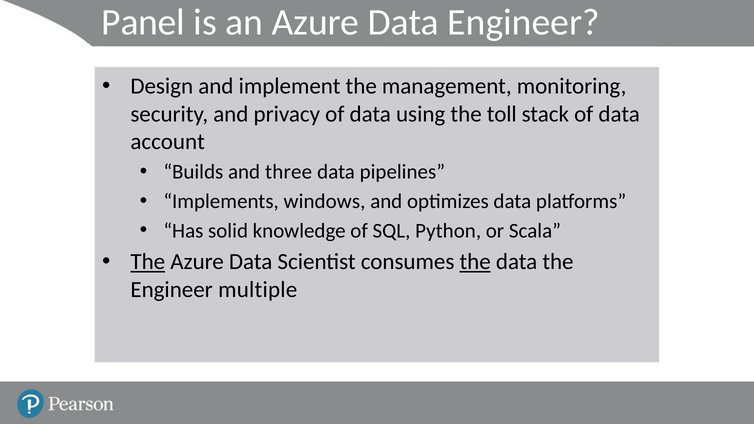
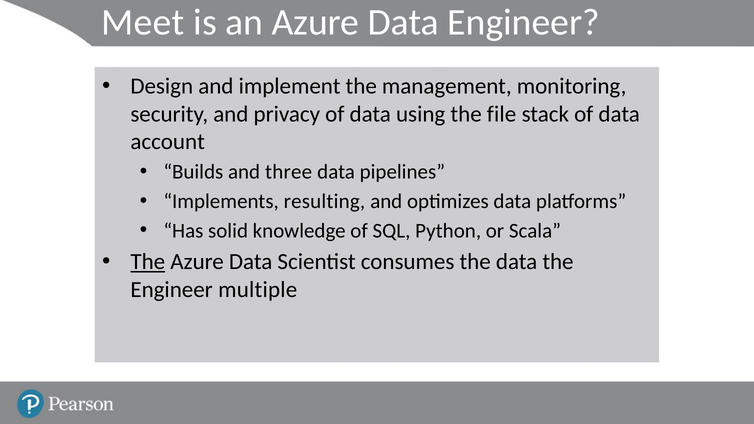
Panel: Panel -> Meet (143, 22)
toll: toll -> file (502, 114)
windows: windows -> resulting (324, 201)
the underline: present -> none (475, 262)
